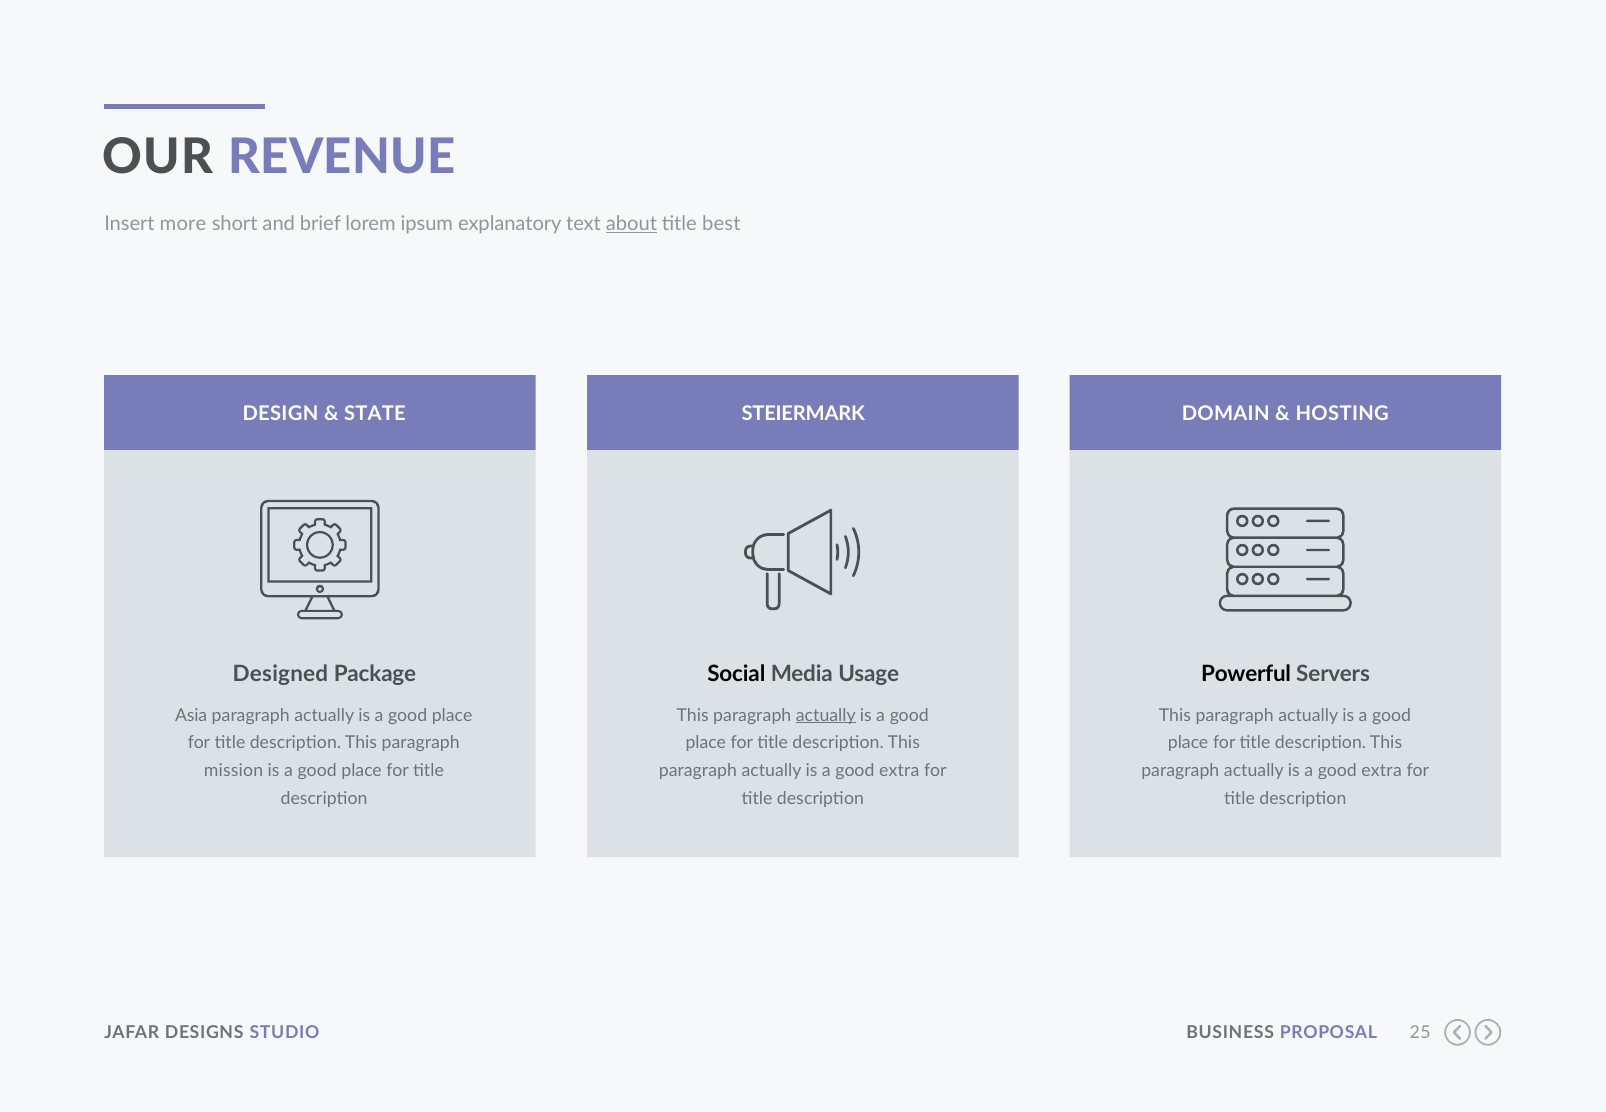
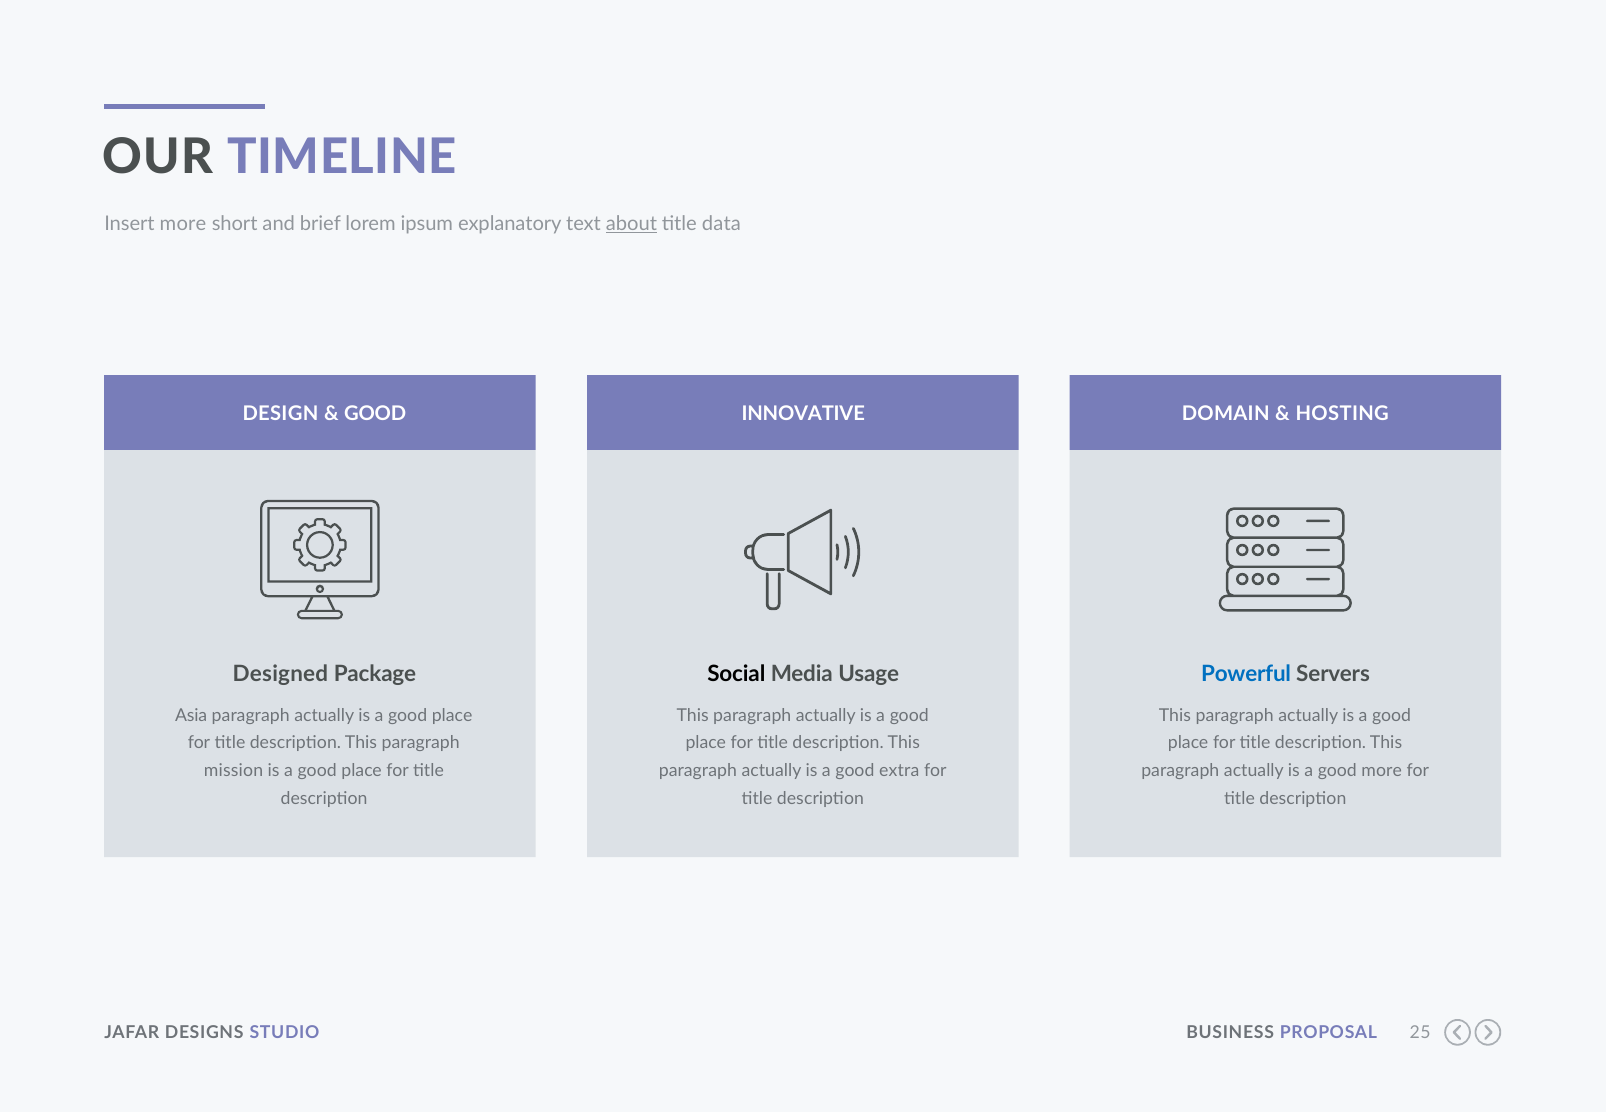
REVENUE: REVENUE -> TIMELINE (342, 157)
best: best -> data (721, 223)
STATE: STATE -> GOOD (375, 414)
STEIERMARK: STEIERMARK -> INNOVATIVE (803, 414)
Powerful colour: black -> blue (1246, 674)
actually underline: present -> none (826, 715)
extra: extra -> more (1382, 771)
